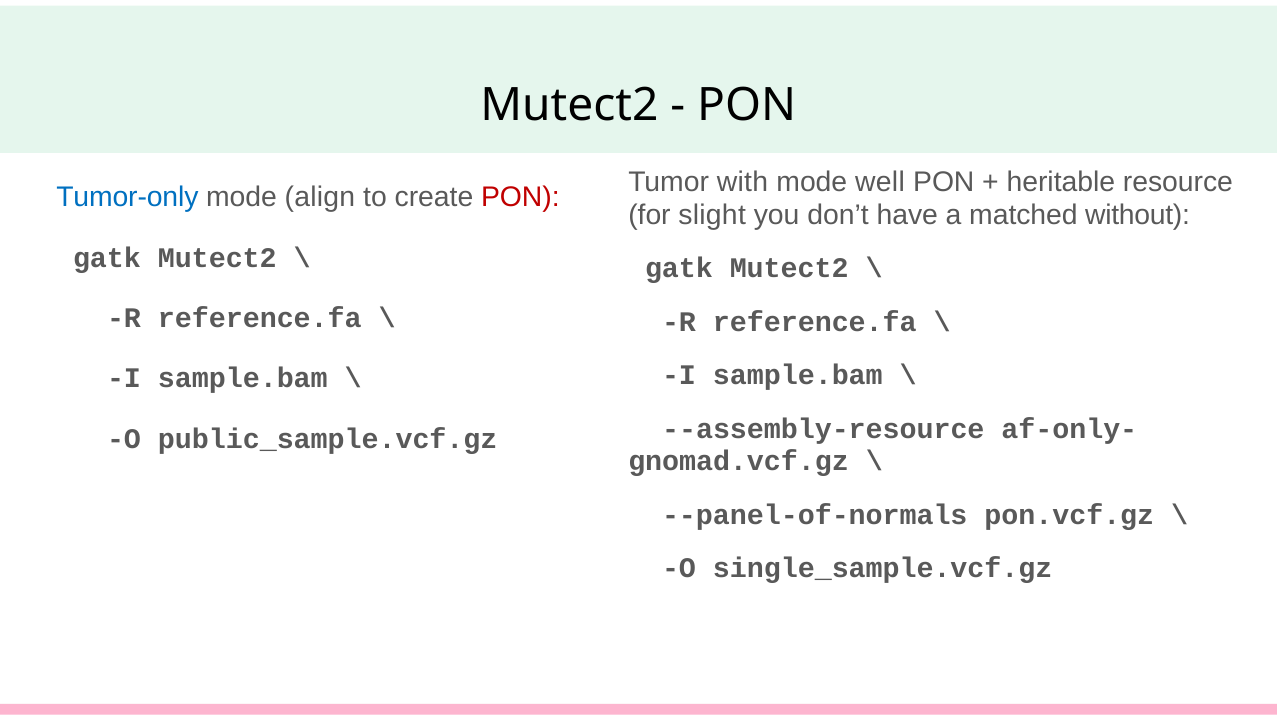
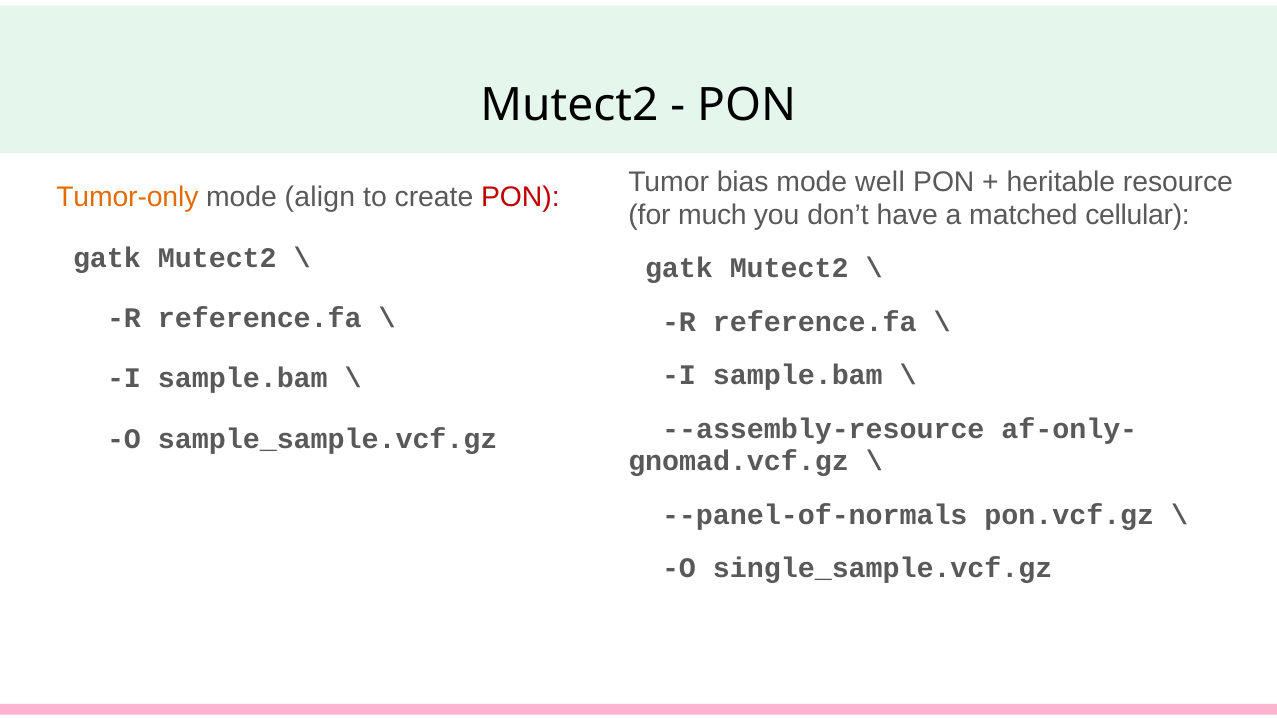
with: with -> bias (743, 182)
Tumor-only colour: blue -> orange (127, 198)
slight: slight -> much (712, 215)
without: without -> cellular (1138, 215)
public_sample.vcf.gz: public_sample.vcf.gz -> sample_sample.vcf.gz (328, 439)
